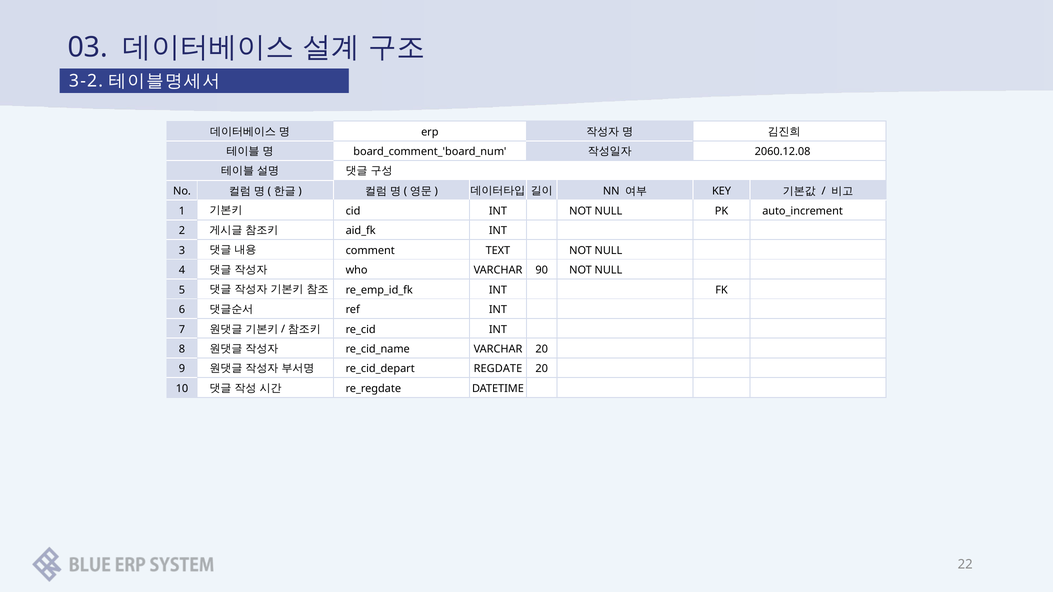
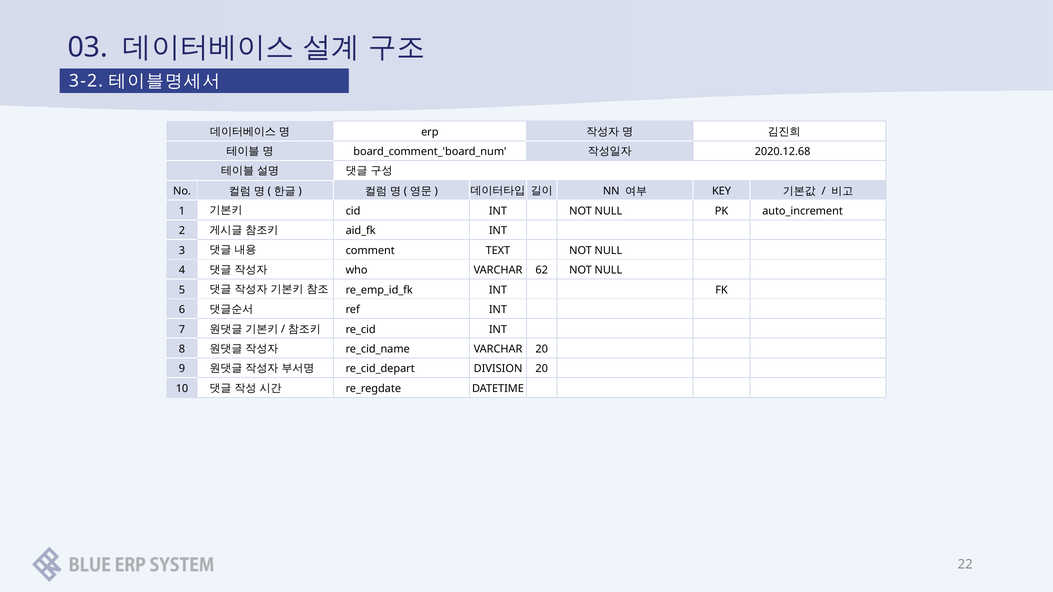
2060.12.08: 2060.12.08 -> 2020.12.68 (783, 152)
90: 90 -> 62 (542, 270)
REGDATE: REGDATE -> DIVISION (498, 369)
